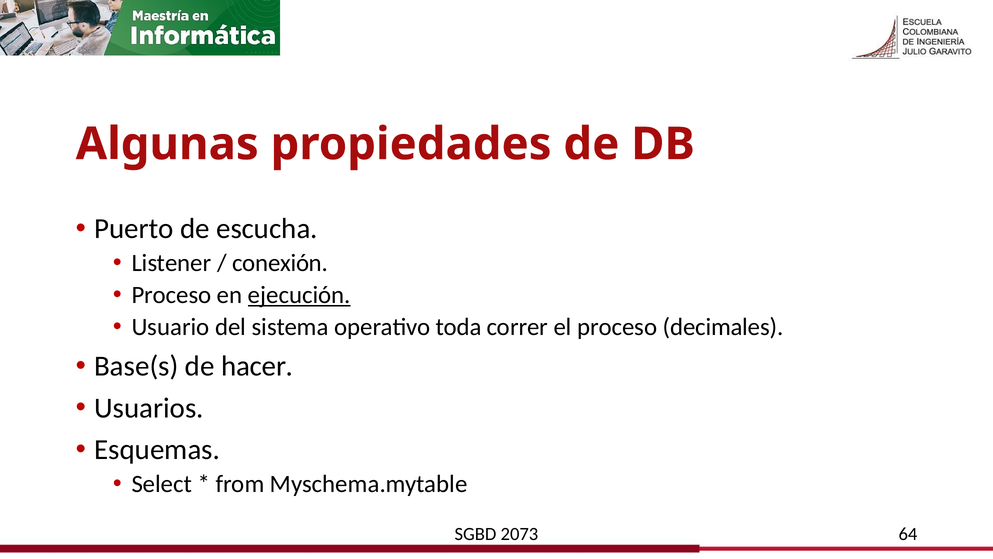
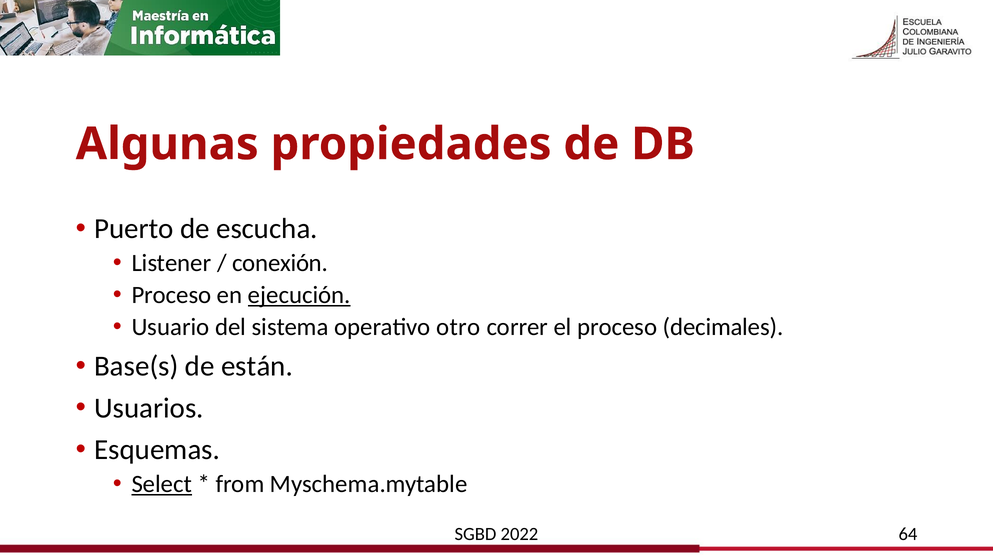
toda: toda -> otro (458, 327)
hacer: hacer -> están (257, 366)
Select underline: none -> present (162, 484)
2073: 2073 -> 2022 (519, 534)
